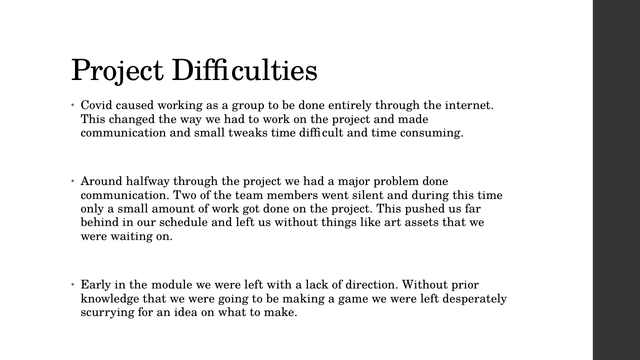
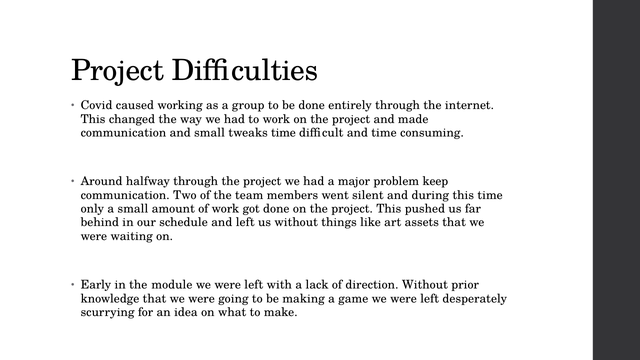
problem done: done -> keep (435, 181)
